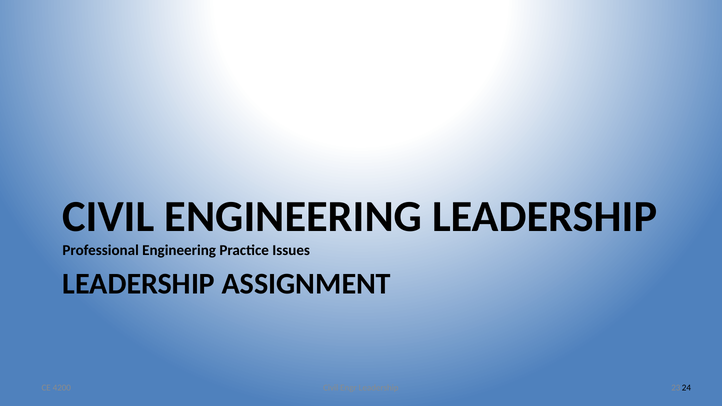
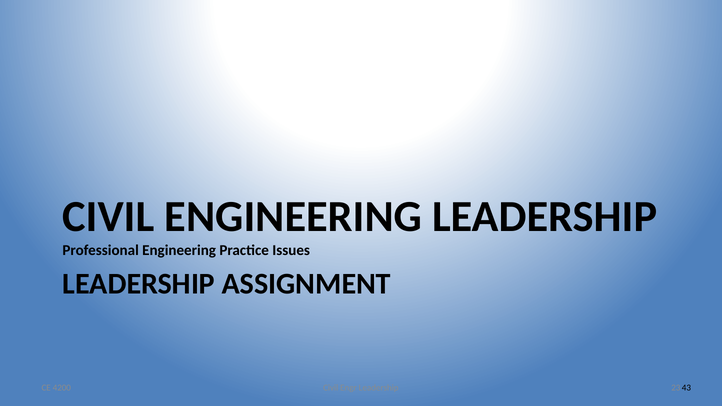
24: 24 -> 43 (686, 388)
